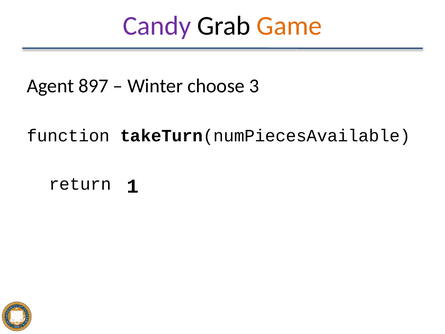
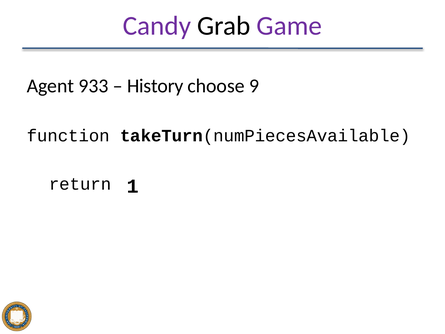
Game colour: orange -> purple (289, 26)
897: 897 -> 933 (93, 86)
Winter: Winter -> History (155, 86)
3: 3 -> 9 (254, 86)
